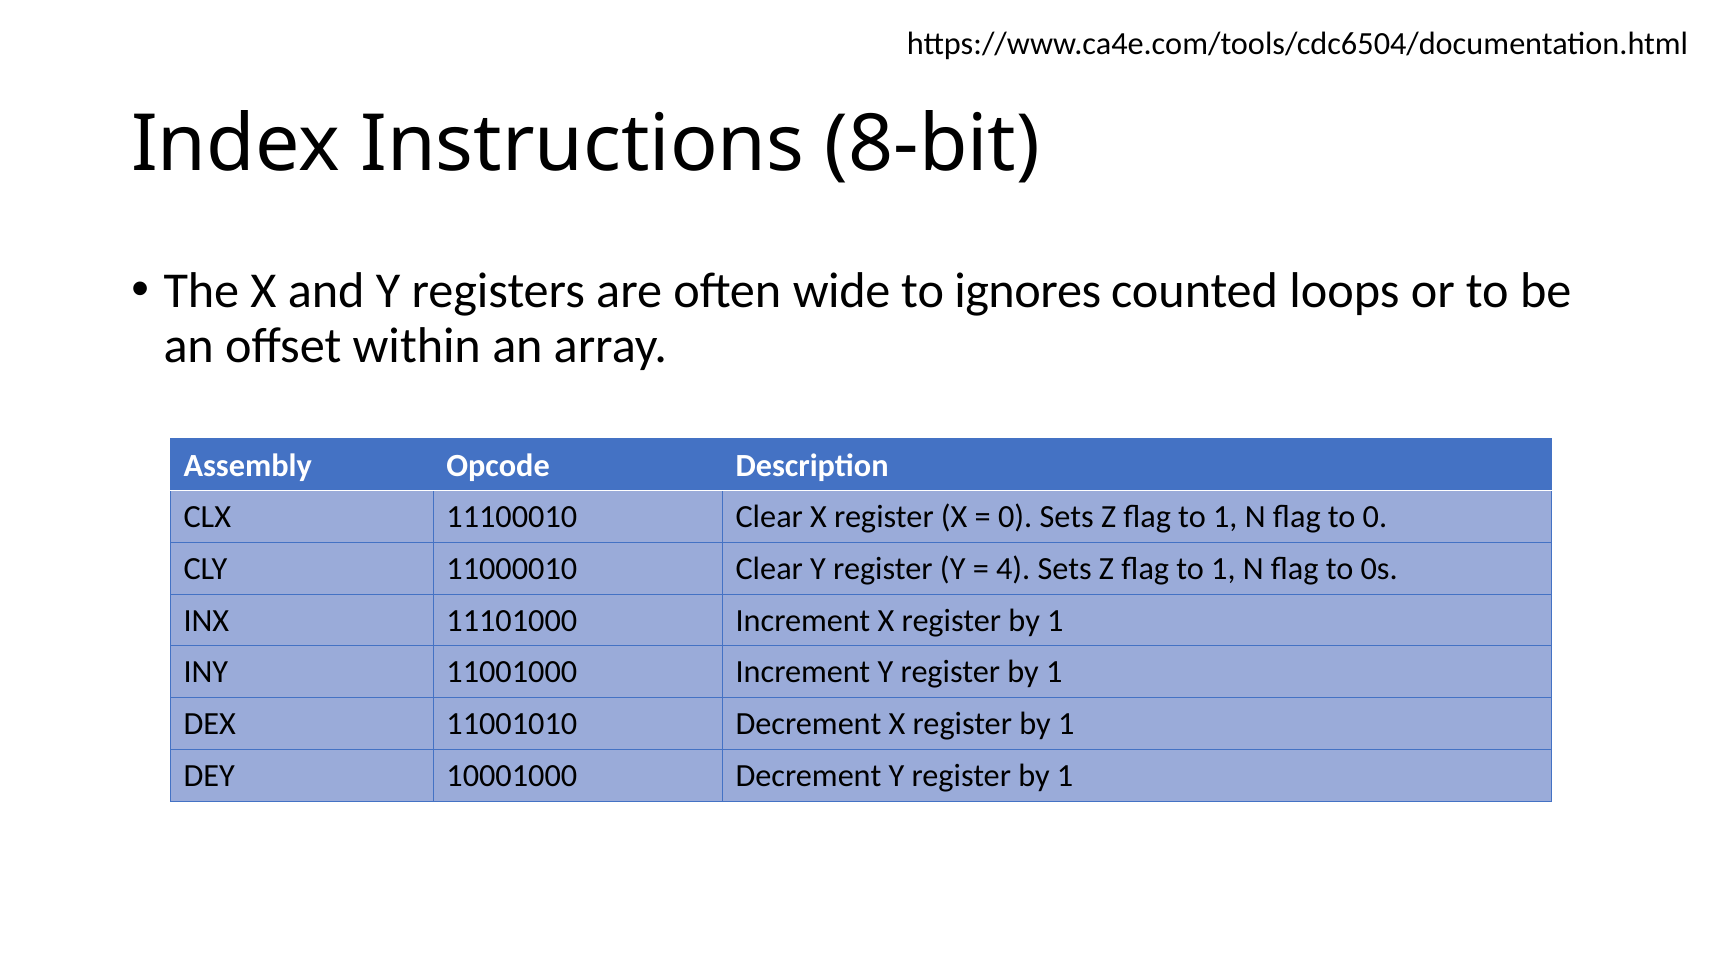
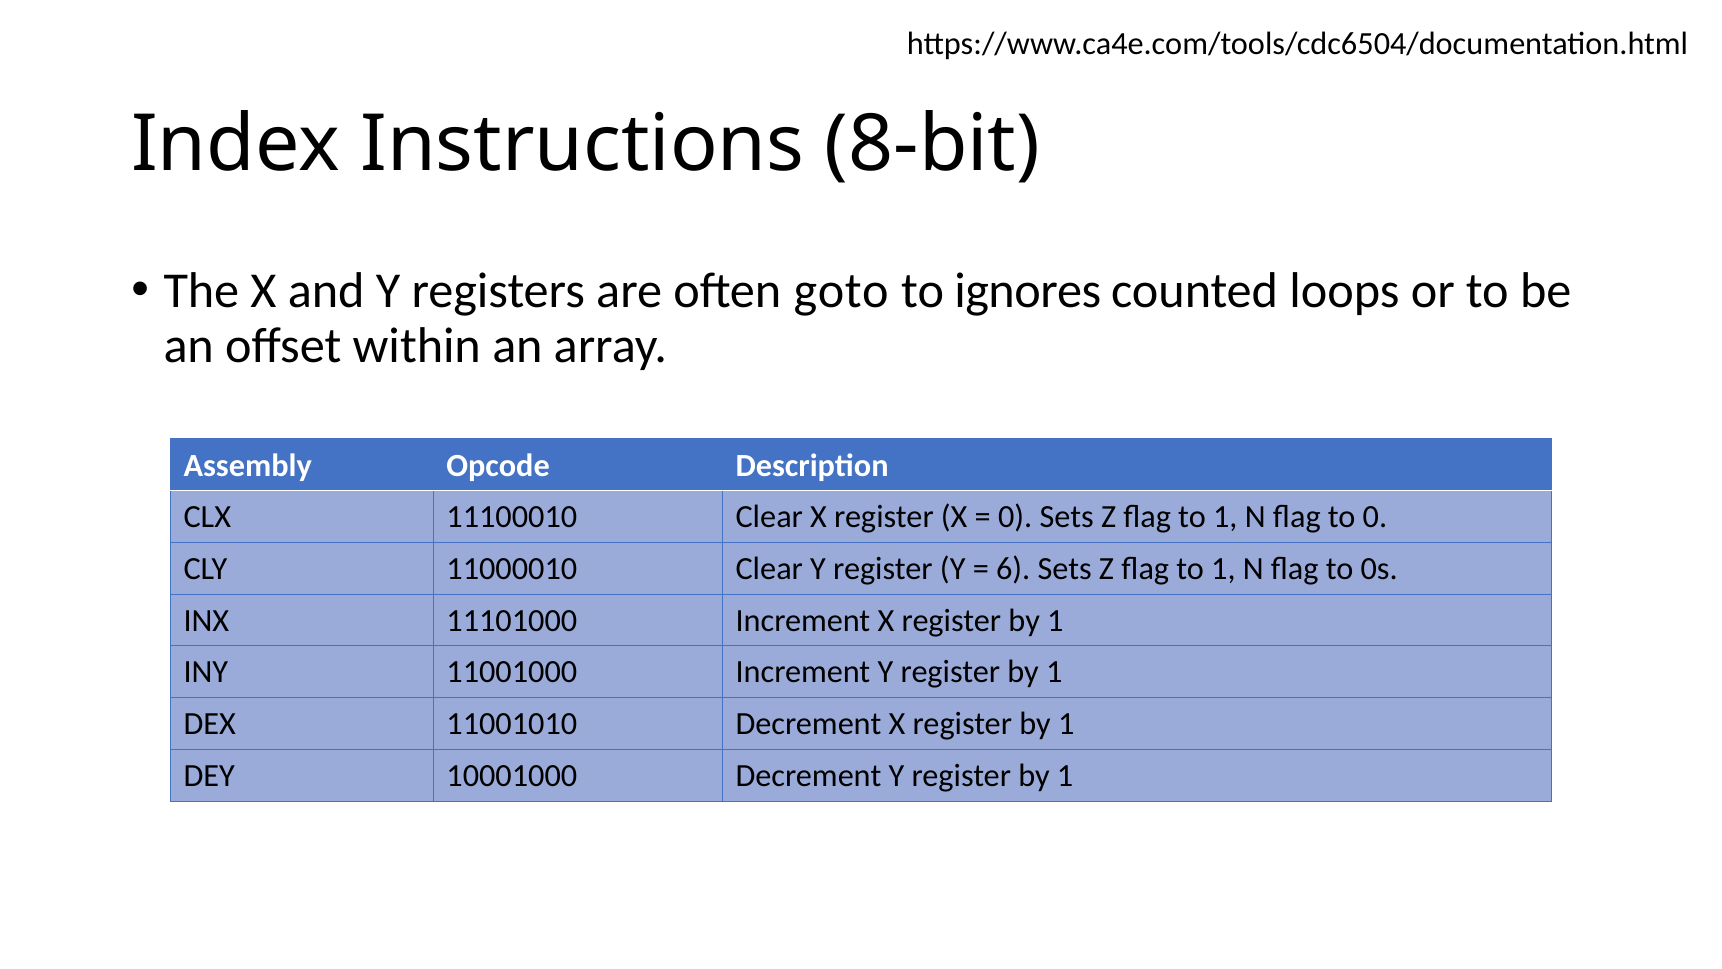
wide: wide -> goto (841, 291)
4: 4 -> 6 (1013, 569)
